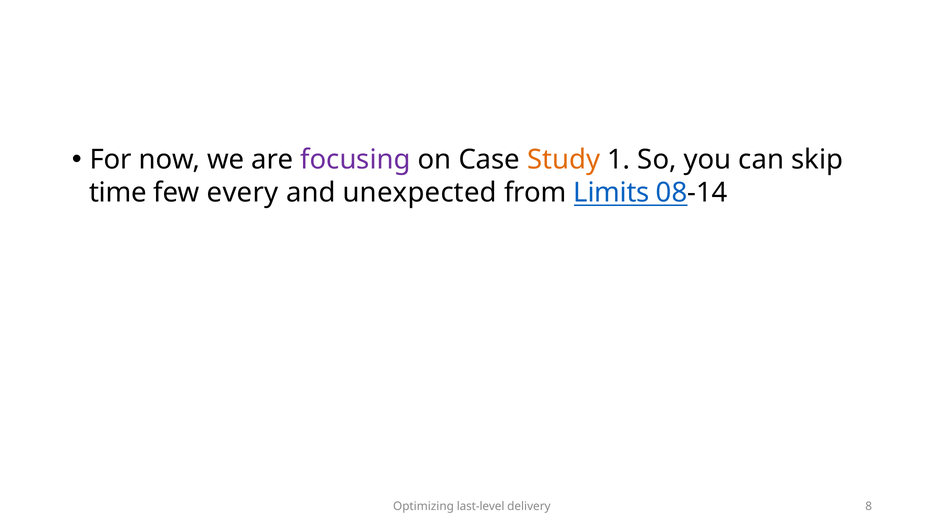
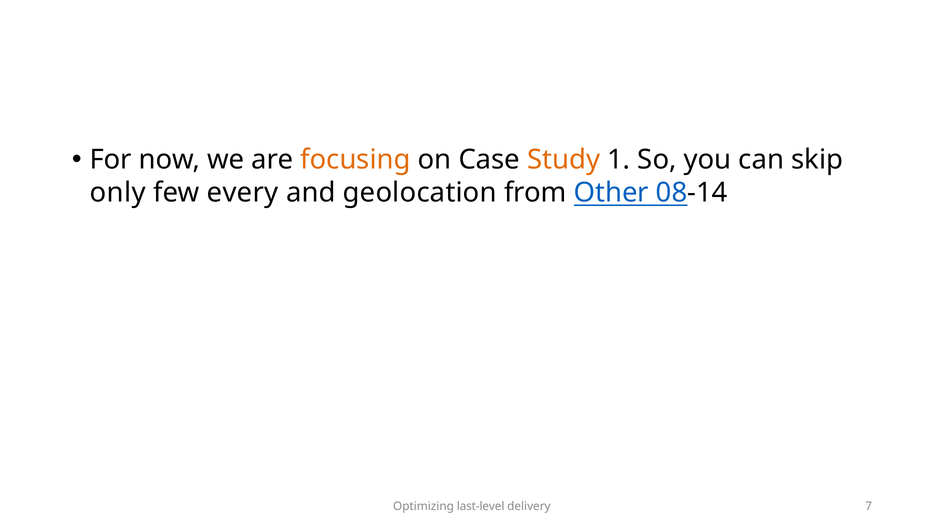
focusing colour: purple -> orange (355, 160)
time: time -> only (118, 192)
unexpected: unexpected -> geolocation (420, 192)
Limits: Limits -> Other (611, 192)
8: 8 -> 7 (869, 506)
